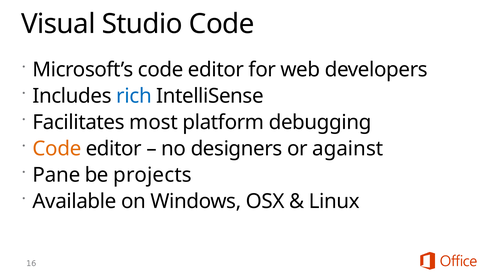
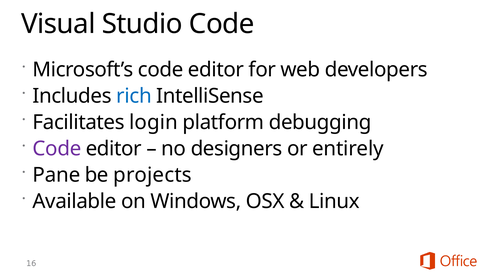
most: most -> login (154, 122)
Code colour: orange -> purple (57, 149)
against: against -> entirely (348, 149)
